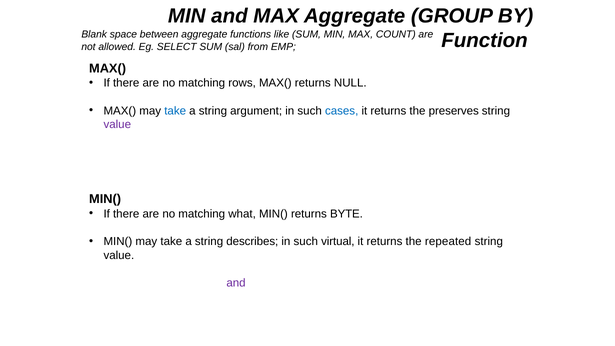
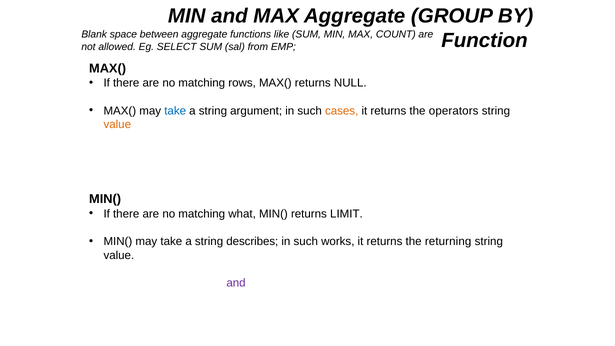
cases colour: blue -> orange (342, 111)
preserves: preserves -> operators (454, 111)
value colour: purple -> orange (117, 125)
BYTE: BYTE -> LIMIT (346, 214)
virtual: virtual -> works (338, 241)
repeated: repeated -> returning (448, 241)
